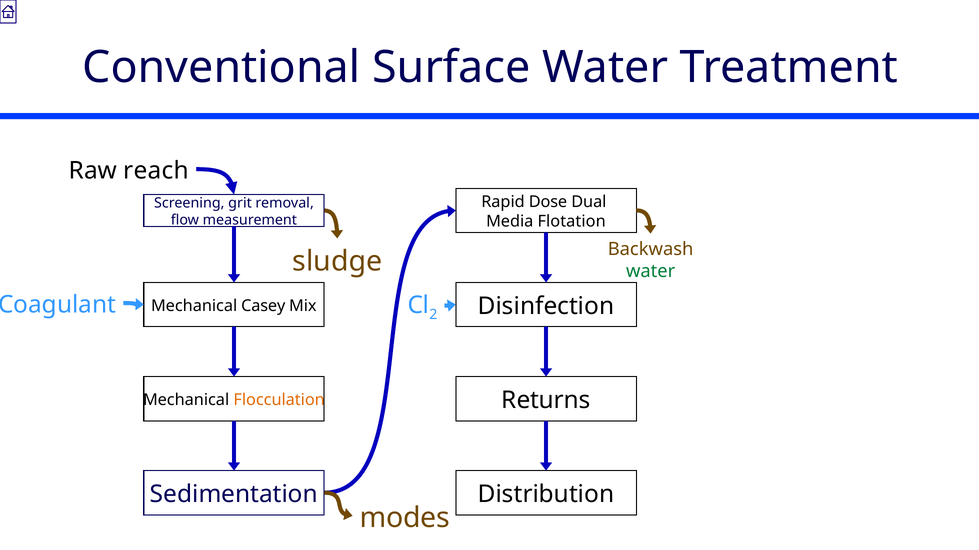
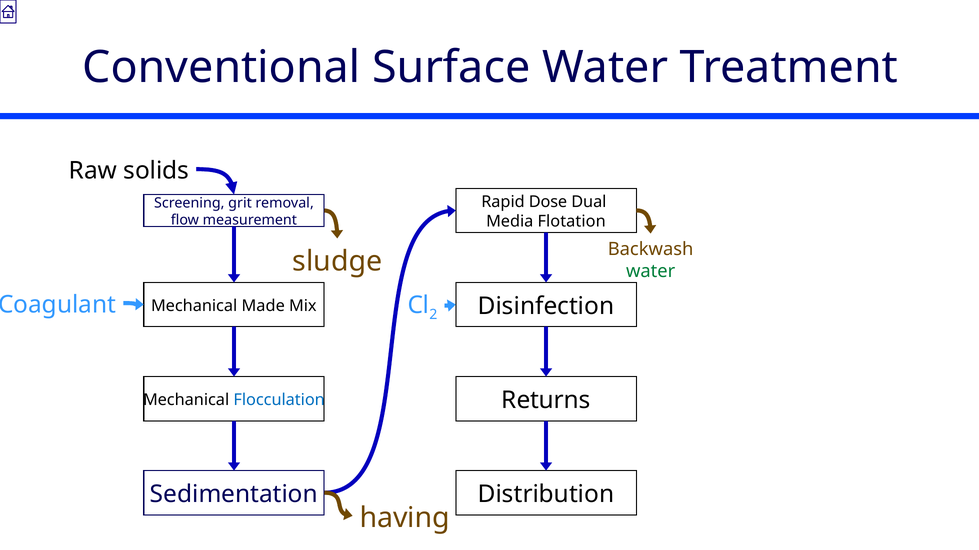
reach: reach -> solids (156, 171)
Casey: Casey -> Made (263, 306)
Flocculation colour: orange -> blue (279, 400)
modes: modes -> having (405, 518)
